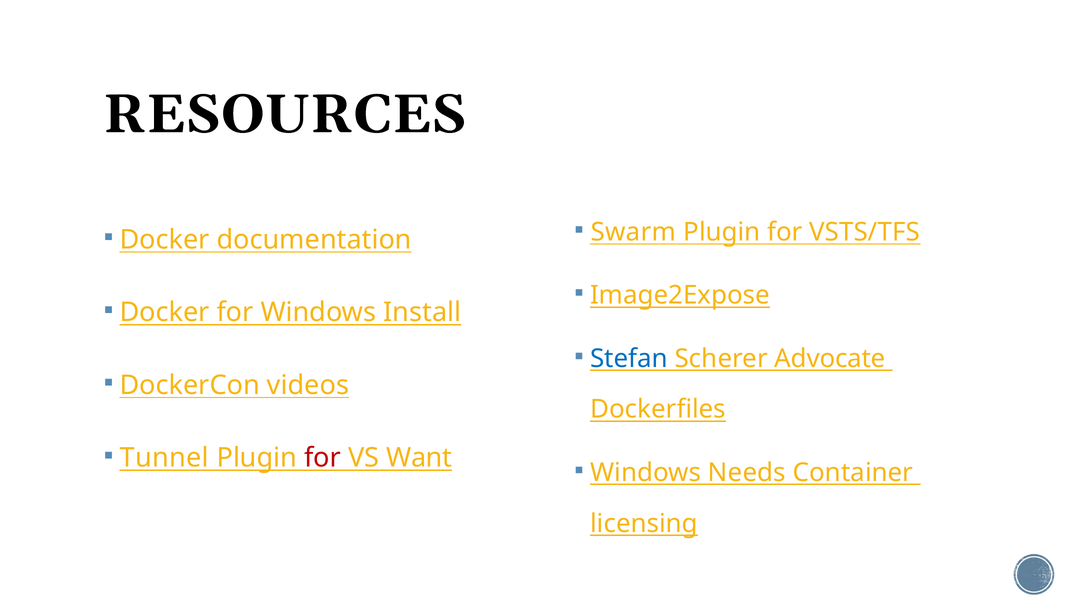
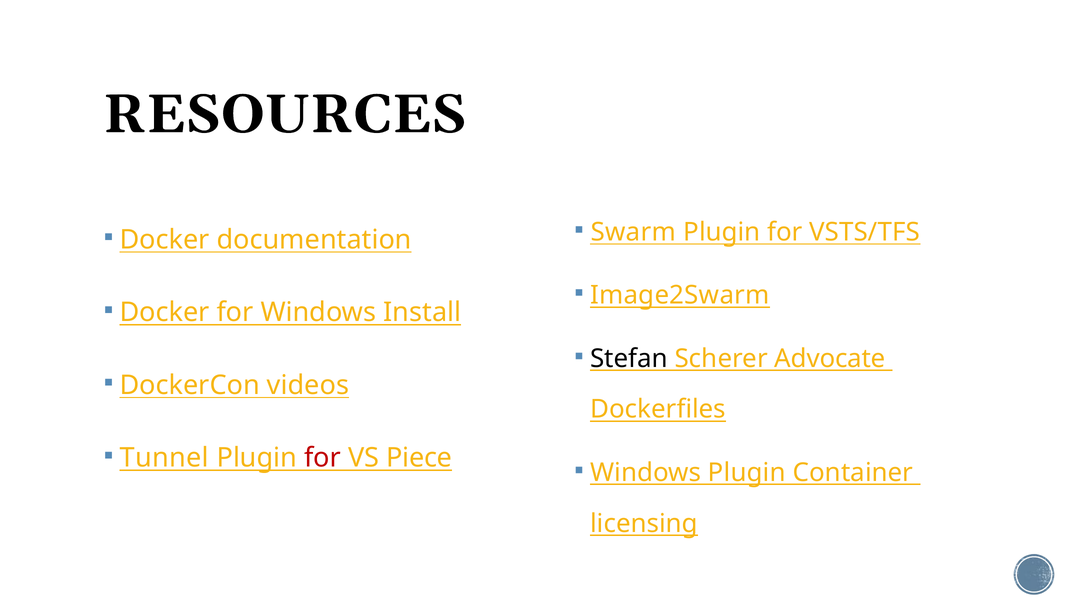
Image2Expose: Image2Expose -> Image2Swarm (680, 295)
Stefan colour: blue -> black (629, 358)
Want: Want -> Piece (419, 458)
Windows Needs: Needs -> Plugin (747, 472)
